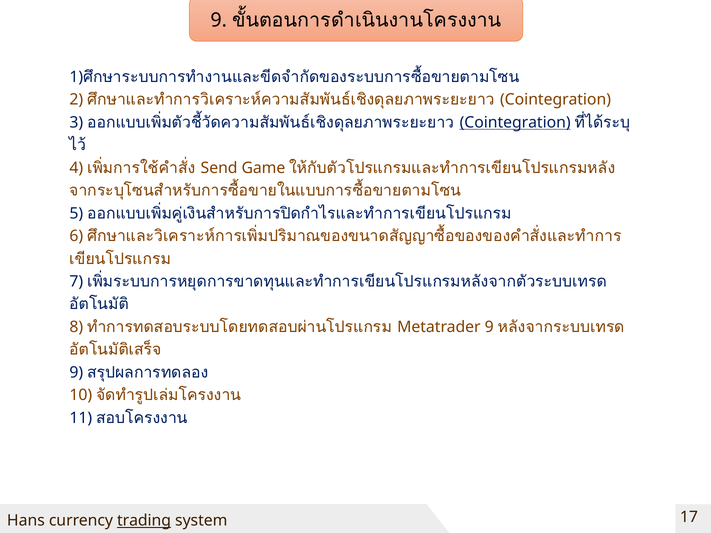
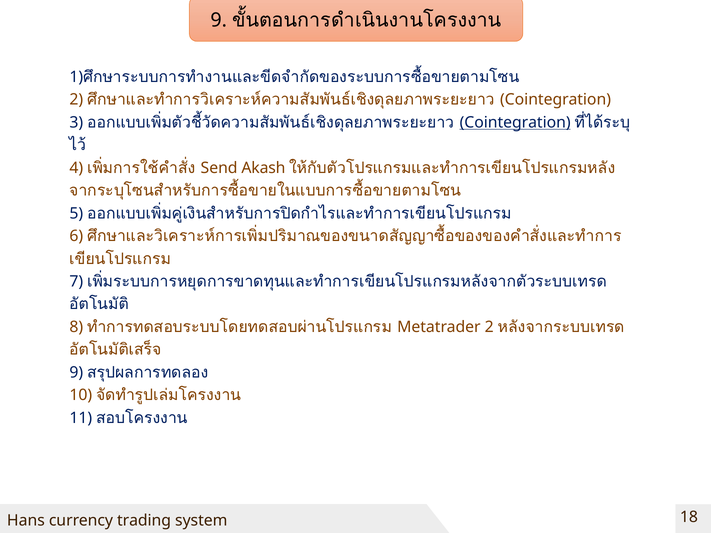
Game: Game -> Akash (263, 168)
Metatrader 9: 9 -> 2 (489, 327)
trading underline: present -> none (144, 521)
17: 17 -> 18 (689, 517)
